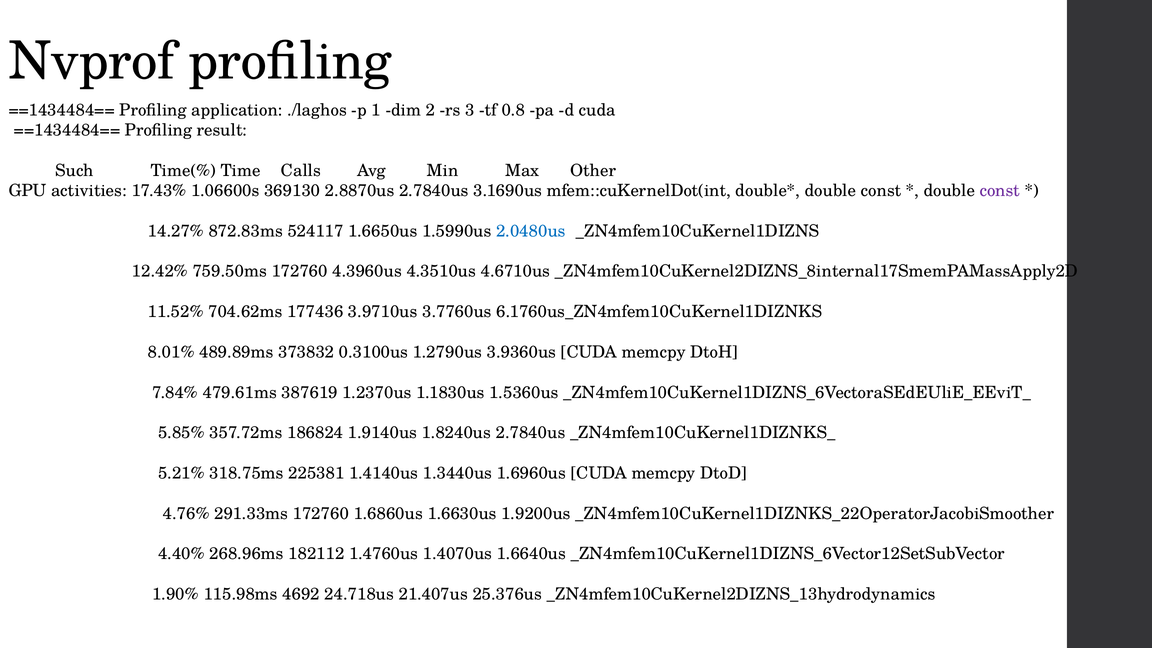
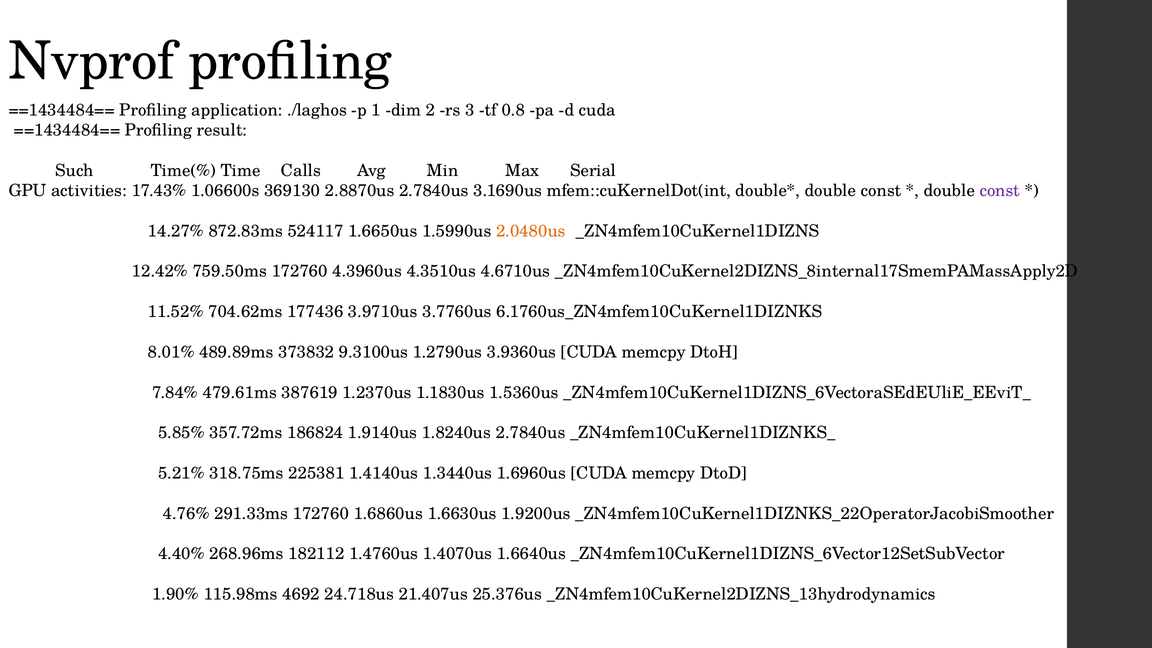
Other: Other -> Serial (593, 171)
2.0480us colour: blue -> orange (531, 231)
0.3100us: 0.3100us -> 9.3100us (374, 352)
